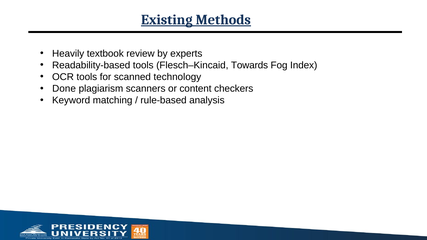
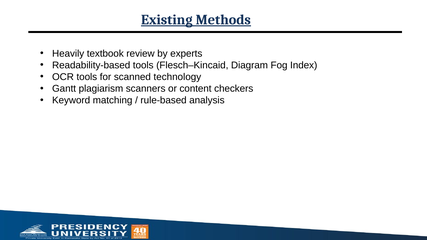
Towards: Towards -> Diagram (249, 65)
Done: Done -> Gantt (64, 89)
